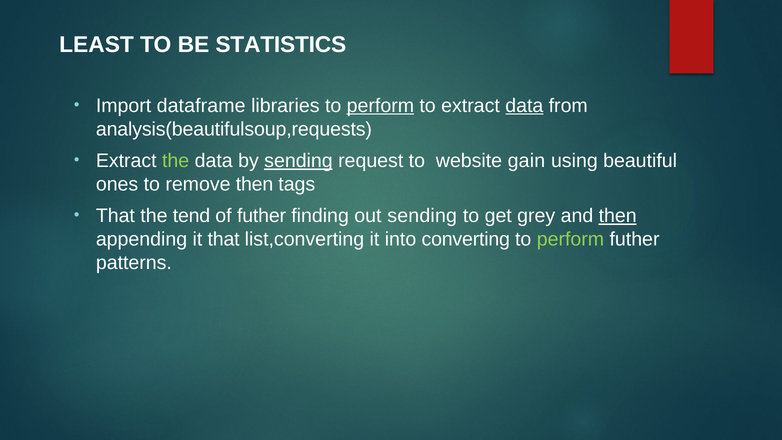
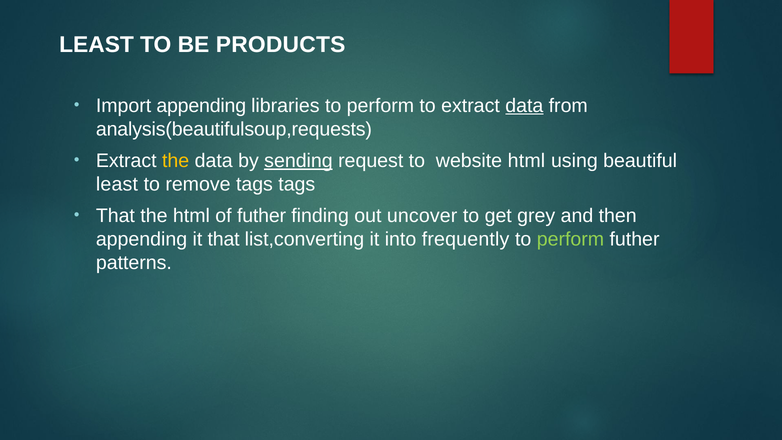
STATISTICS: STATISTICS -> PRODUCTS (281, 45)
Import dataframe: dataframe -> appending (201, 106)
perform underline: present -> none (380, 106)
the colour: light green -> yellow (176, 161)
website gain: gain -> html (526, 161)
ones: ones -> least (117, 184)
remove then: then -> tags (254, 184)
the tend: tend -> html (191, 216)
out sending: sending -> uncover (422, 216)
then underline: present -> none (618, 216)
converting: converting -> frequently (466, 239)
